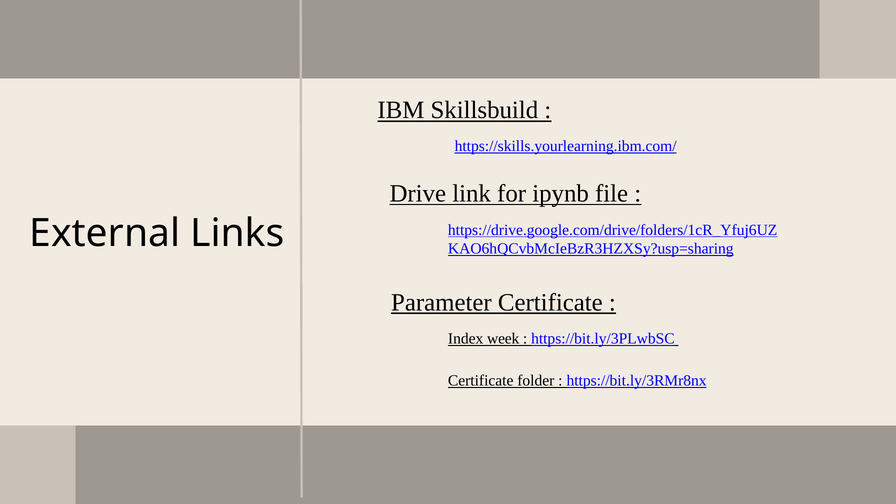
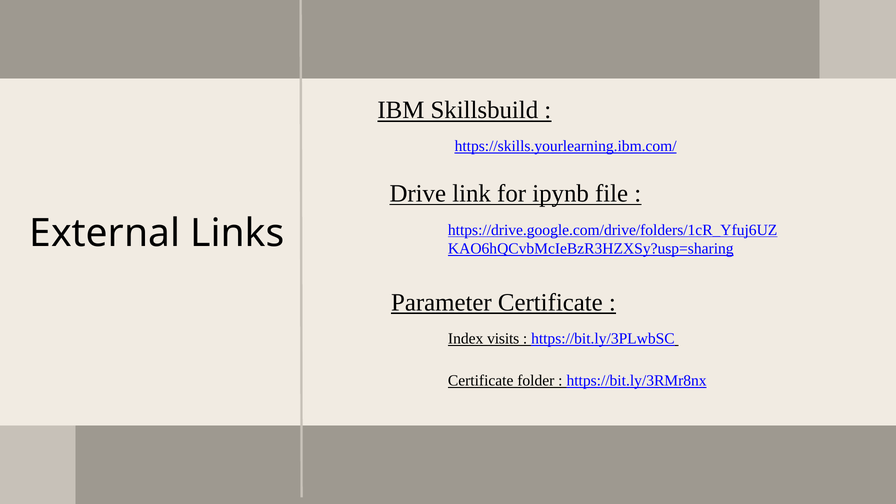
week: week -> visits (503, 339)
